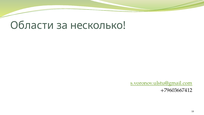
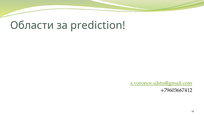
несколько: несколько -> prediction (98, 25)
